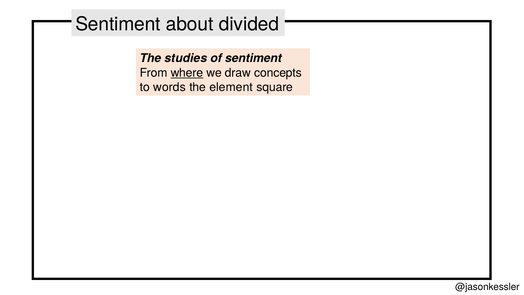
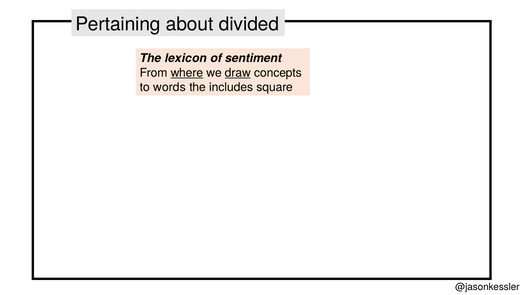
Sentiment: Sentiment -> Pertaining (118, 24)
studies: studies -> lexicon (186, 58)
draw underline: none -> present (238, 73)
element: element -> includes (231, 87)
